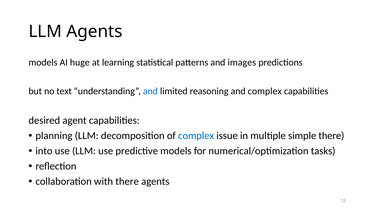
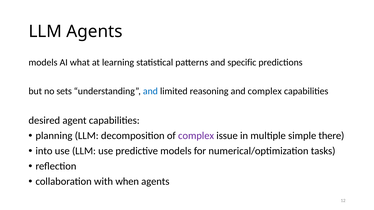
huge: huge -> what (80, 63)
images: images -> specific (242, 63)
text: text -> sets (64, 91)
complex colour: blue -> purple (196, 136)
with there: there -> when (127, 182)
